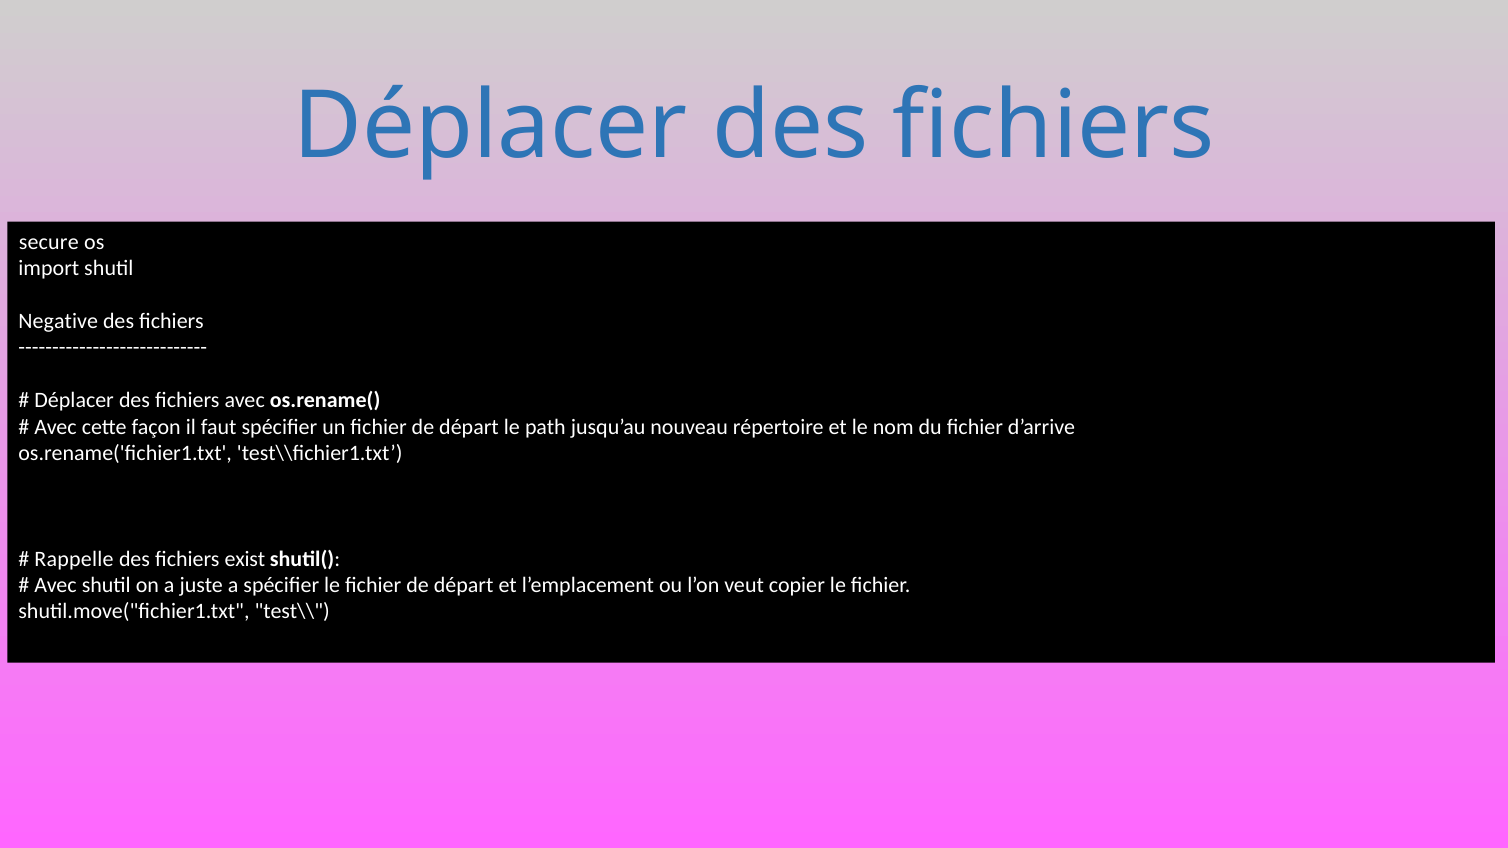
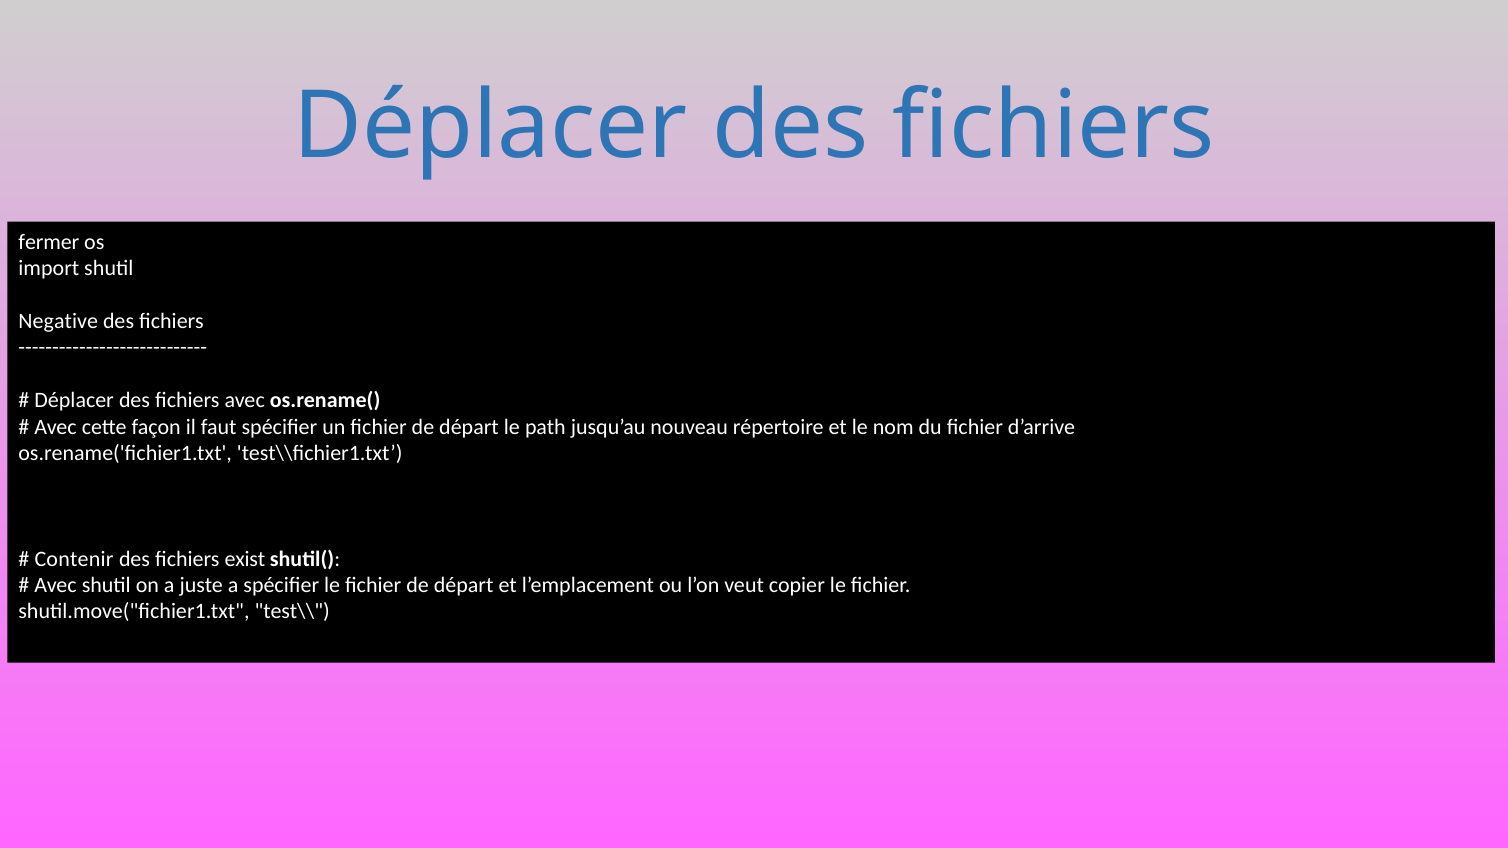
secure: secure -> fermer (49, 242)
Rappelle: Rappelle -> Contenir (74, 559)
